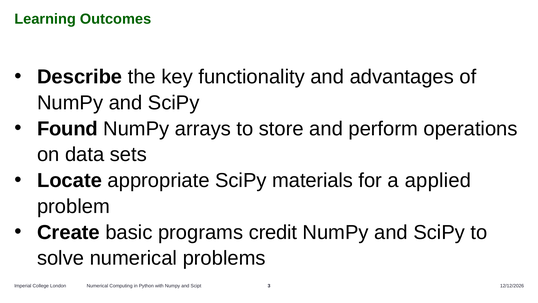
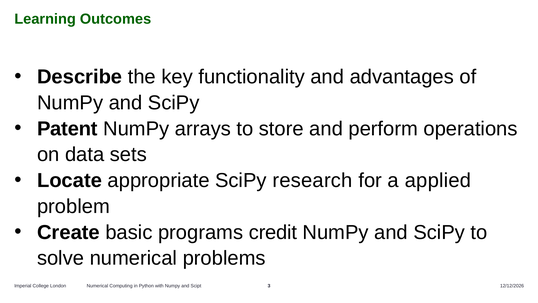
Found: Found -> Patent (67, 129)
materials: materials -> research (312, 180)
